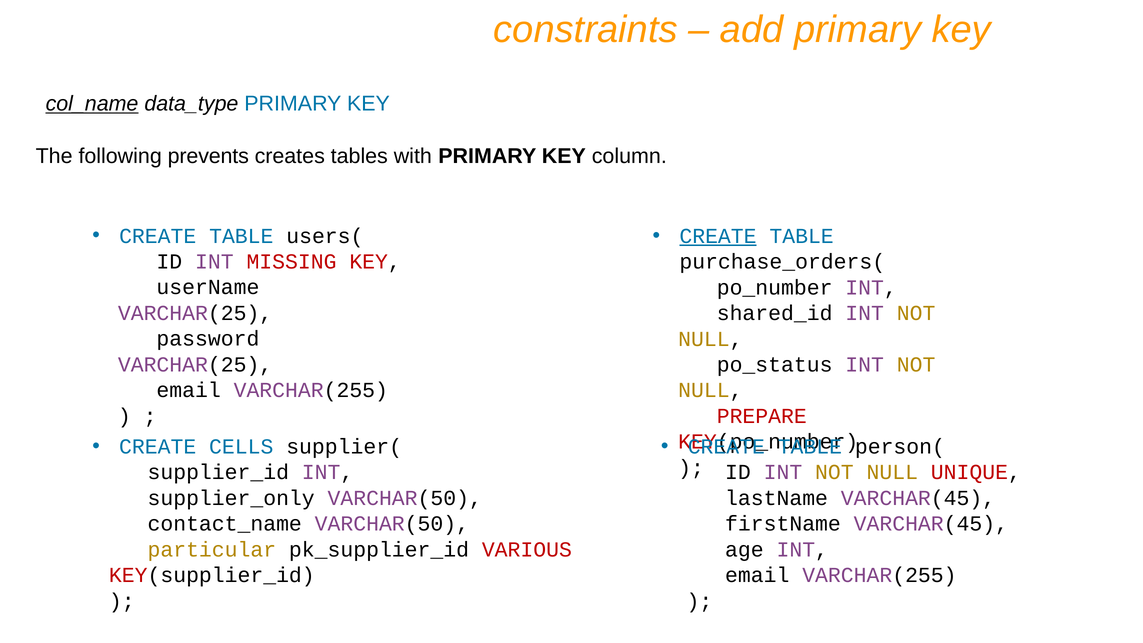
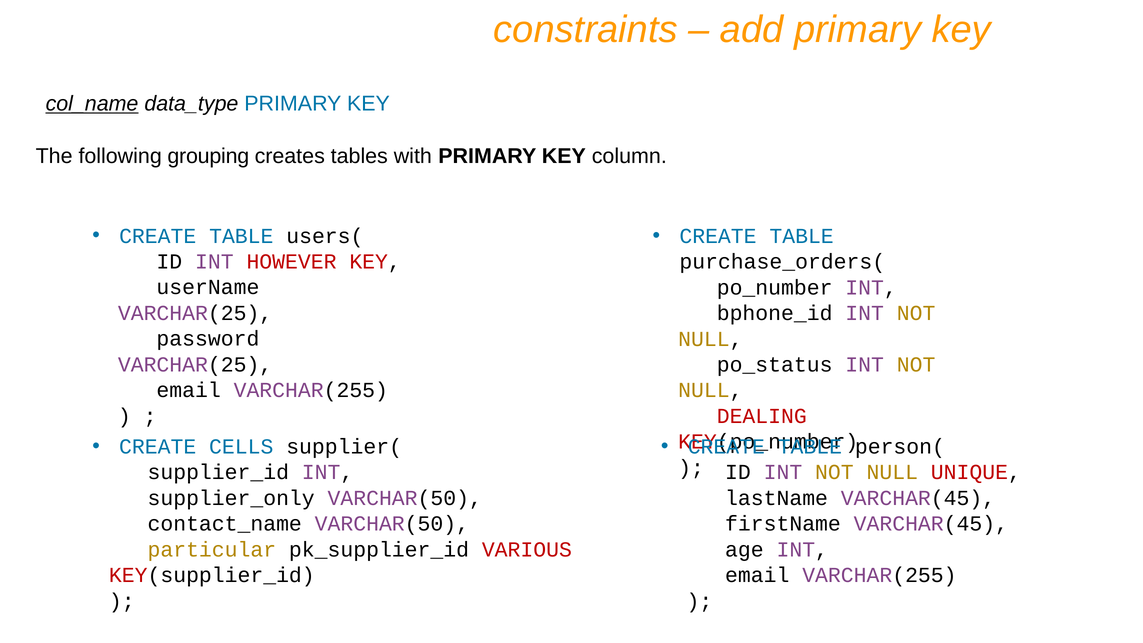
prevents: prevents -> grouping (208, 156)
CREATE underline: present -> none (718, 236)
MISSING: MISSING -> HOWEVER (292, 262)
shared_id: shared_id -> bphone_id (775, 313)
PREPARE: PREPARE -> DEALING (762, 416)
